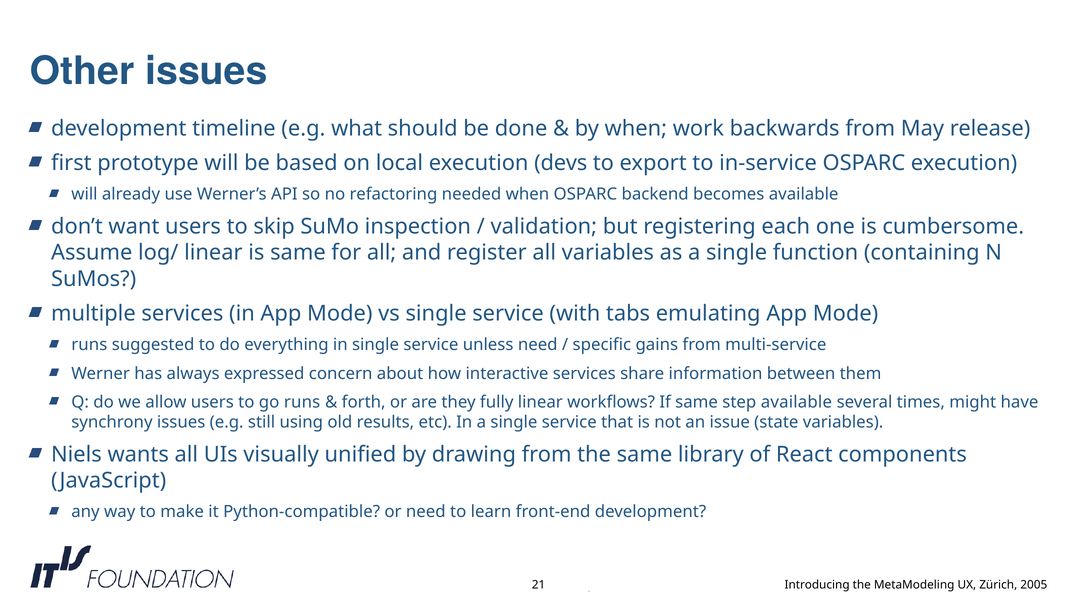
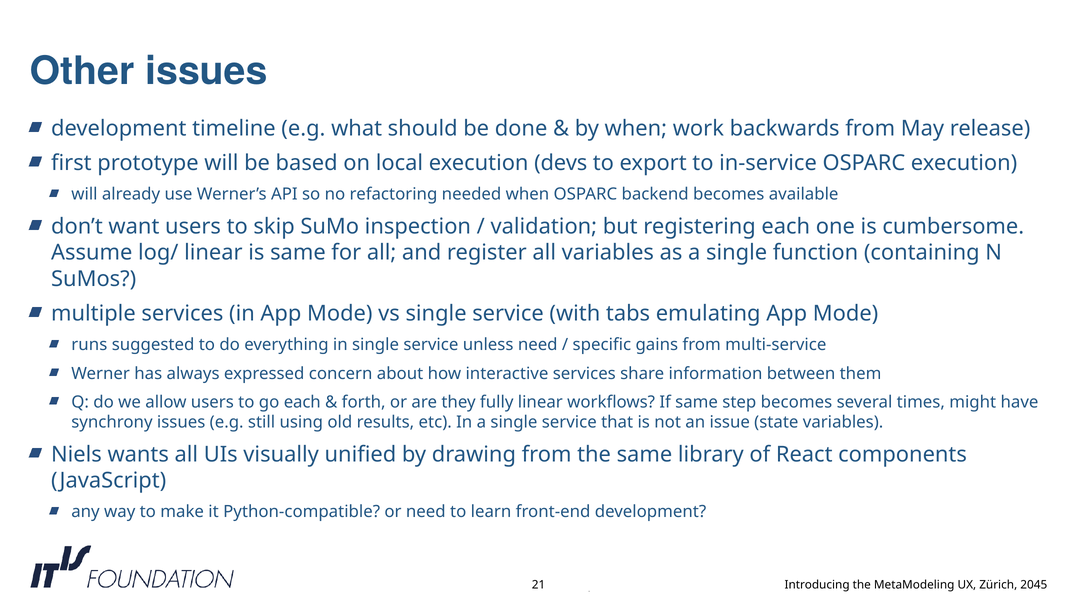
go runs: runs -> each (302, 402)
step available: available -> becomes (797, 402)
2005: 2005 -> 2045 (1034, 585)
